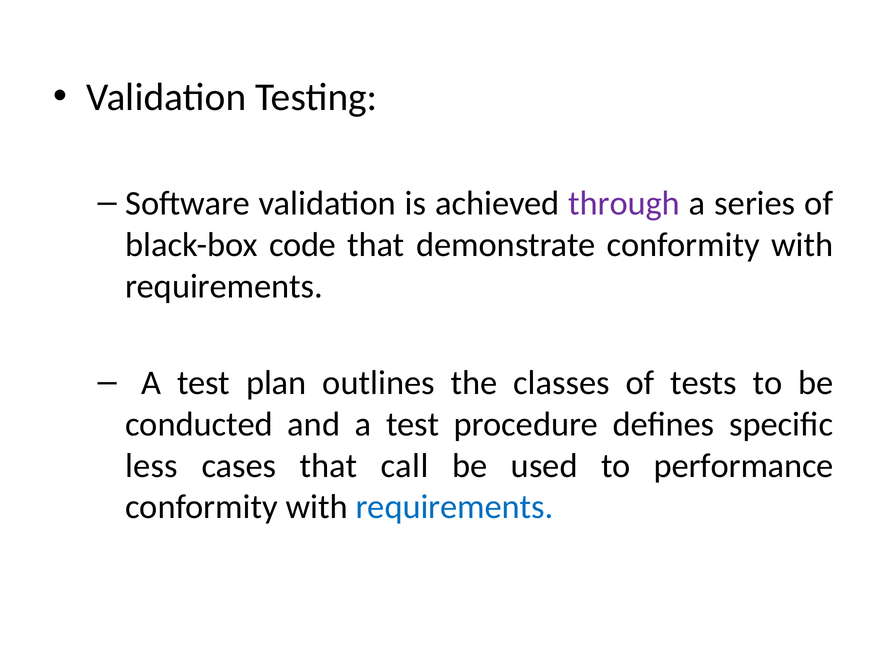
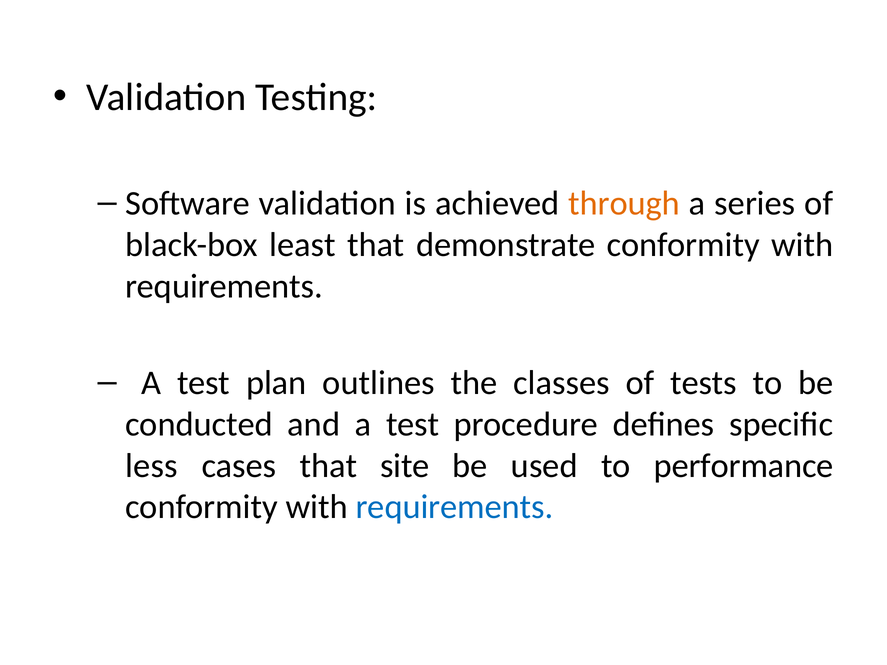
through colour: purple -> orange (624, 204)
code: code -> least (302, 245)
call: call -> site (405, 466)
